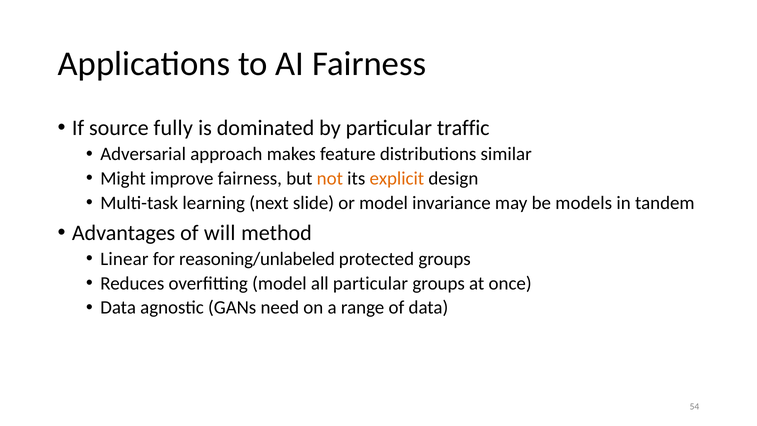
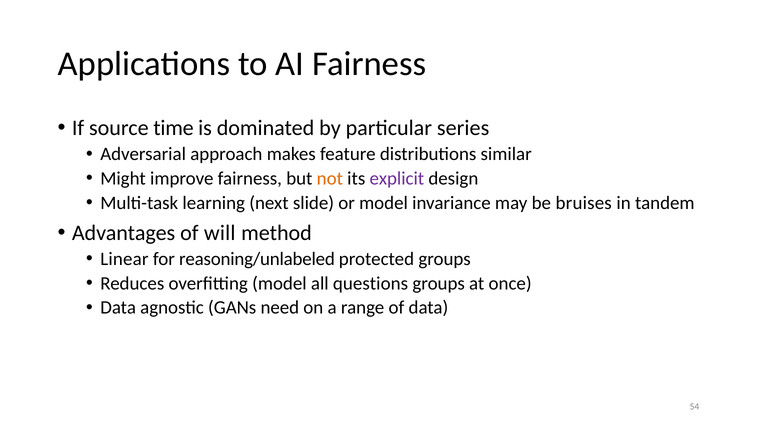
fully: fully -> time (173, 128)
traffic: traffic -> series (463, 128)
explicit colour: orange -> purple (397, 178)
models: models -> bruises (584, 203)
all particular: particular -> questions (371, 283)
